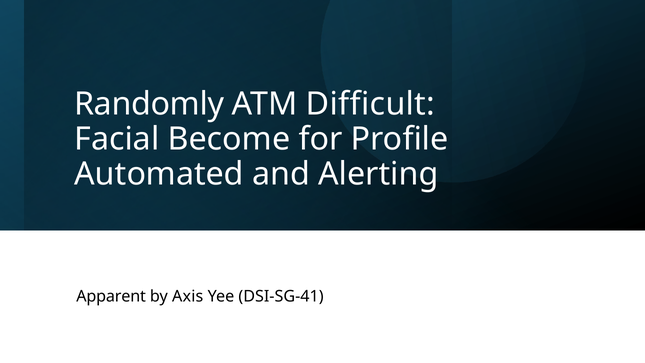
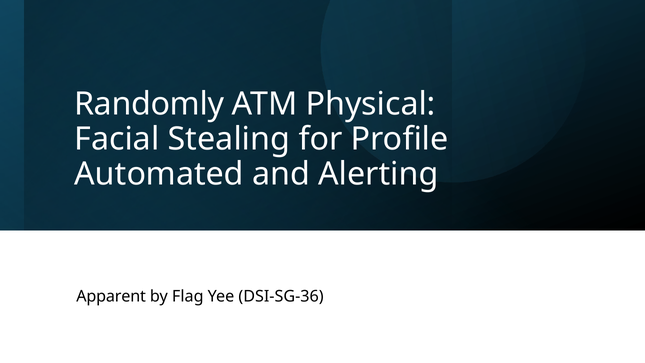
Difficult: Difficult -> Physical (371, 104)
Become: Become -> Stealing (229, 139)
Axis: Axis -> Flag (188, 296)
DSI-SG-41: DSI-SG-41 -> DSI-SG-36 (281, 296)
